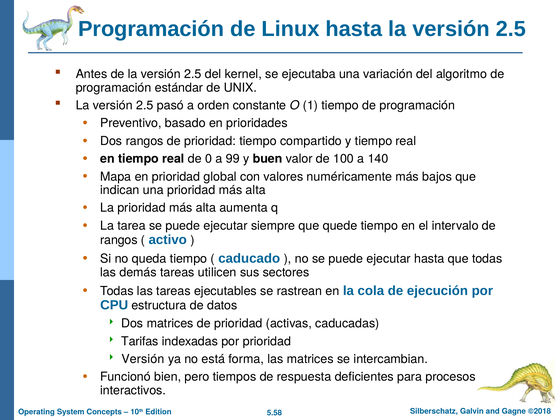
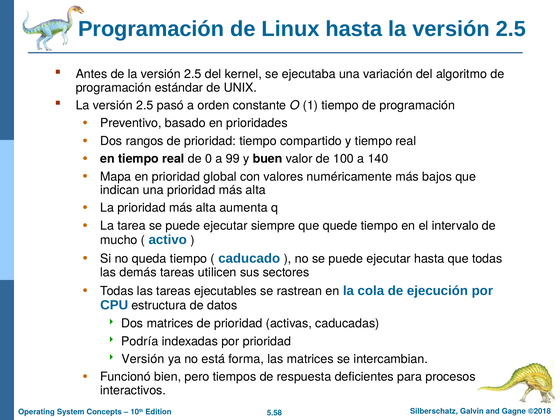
rangos: rangos -> mucho (119, 240)
Tarifas: Tarifas -> Podría (140, 341)
